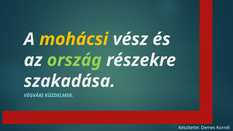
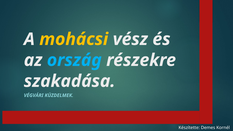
ország colour: light green -> light blue (74, 60)
